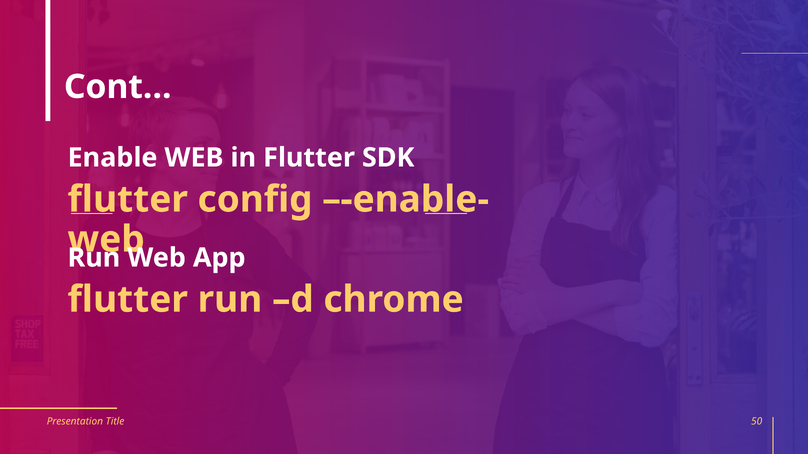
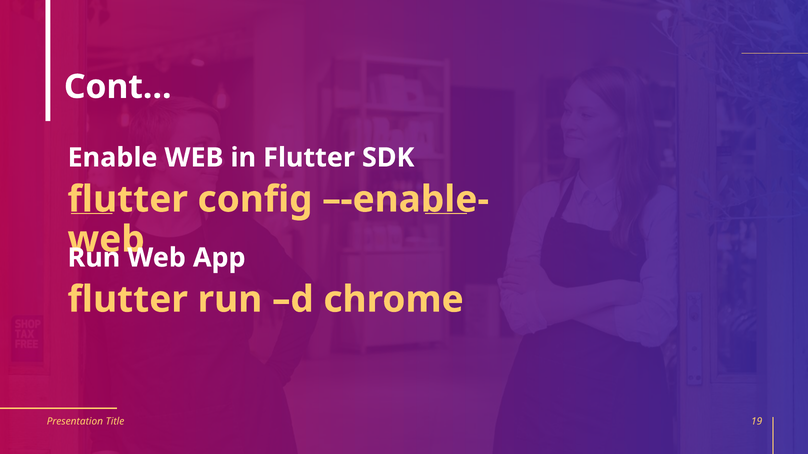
50: 50 -> 19 (757, 422)
